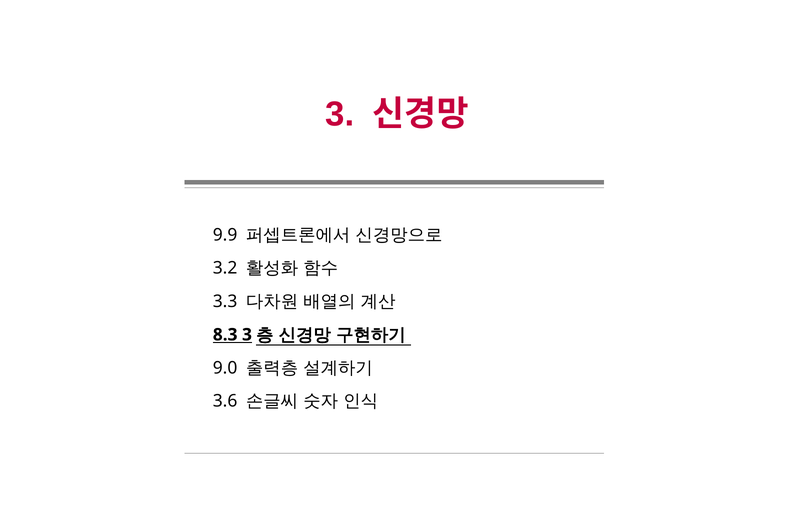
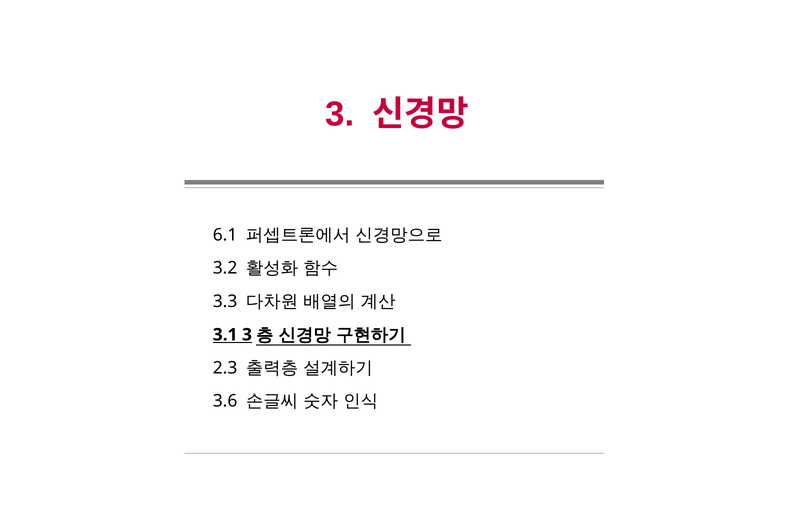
9.9: 9.9 -> 6.1 (225, 235)
8.3: 8.3 -> 3.1 (225, 335)
9.0: 9.0 -> 2.3 (225, 368)
